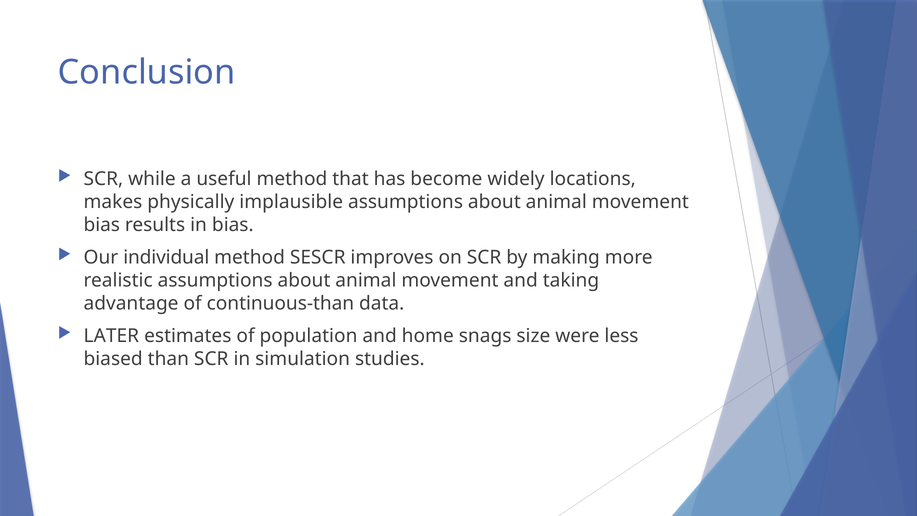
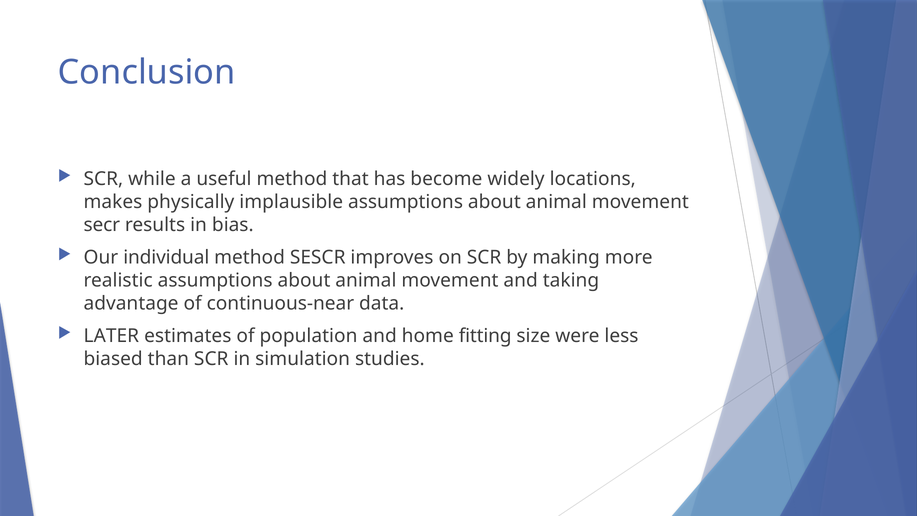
bias: bias -> secr (102, 225)
continuous-than: continuous-than -> continuous-near (280, 303)
snags: snags -> fitting (485, 336)
